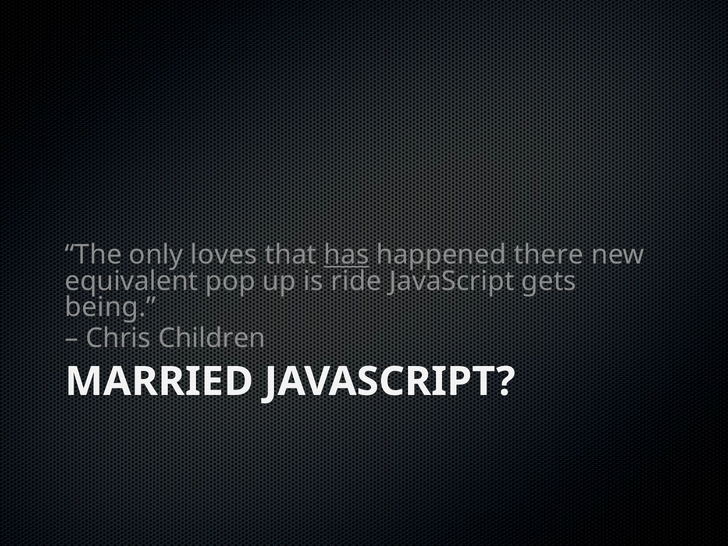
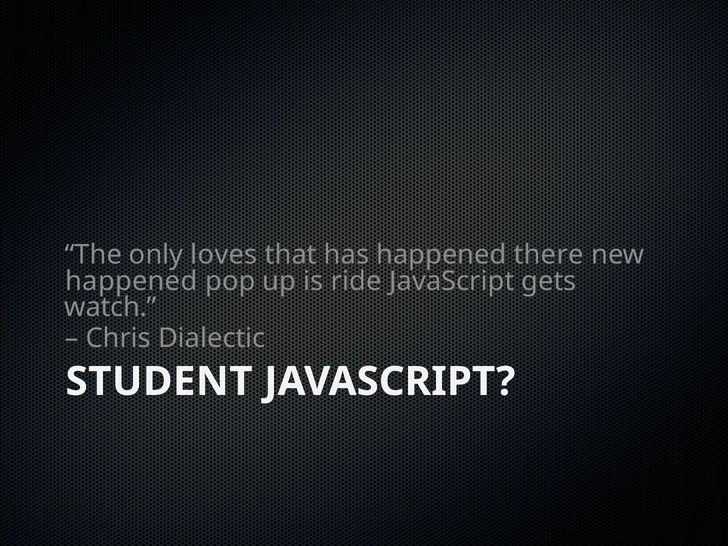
has underline: present -> none (347, 255)
equivalent: equivalent -> happened (131, 281)
being: being -> watch (111, 307)
Children: Children -> Dialectic (212, 338)
MARRIED: MARRIED -> STUDENT (159, 382)
